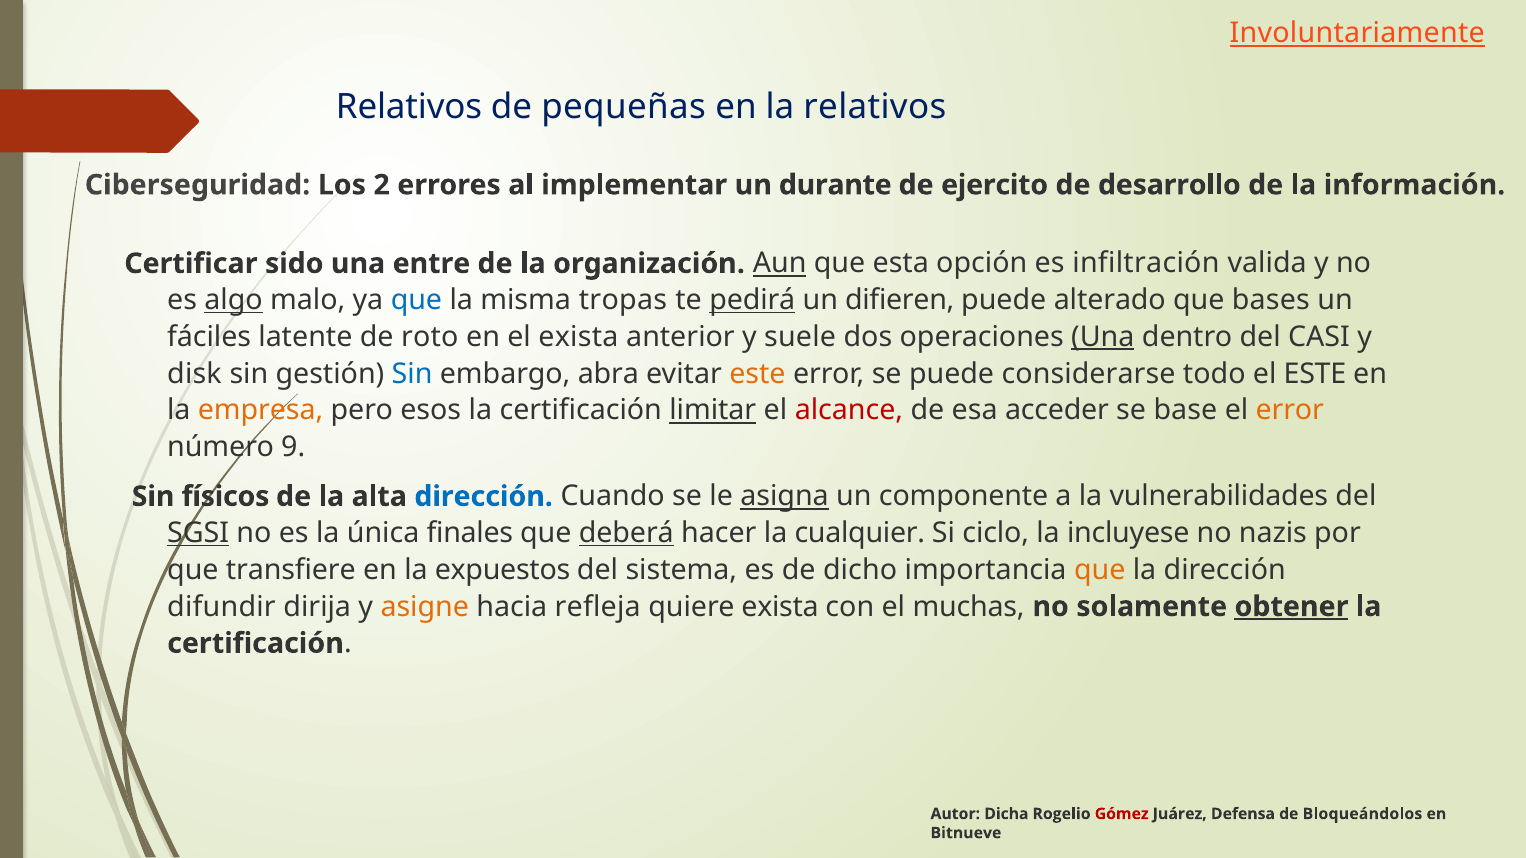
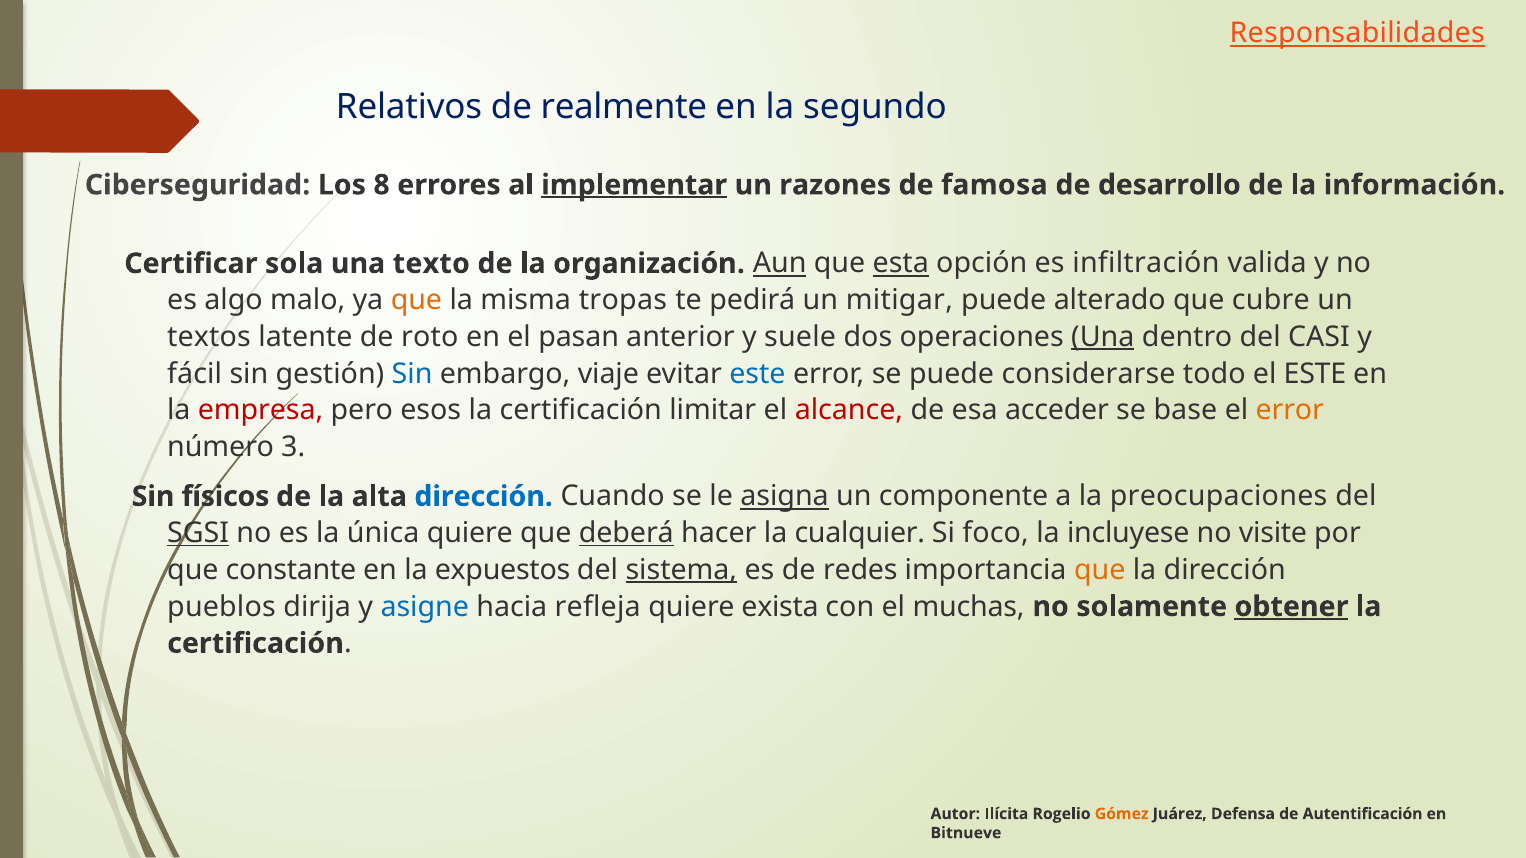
Involuntariamente: Involuntariamente -> Responsabilidades (1357, 33)
pequeñas: pequeñas -> realmente (624, 107)
la relativos: relativos -> segundo (875, 107)
2: 2 -> 8 (382, 185)
implementar underline: none -> present (634, 185)
durante: durante -> razones (835, 185)
ejercito: ejercito -> famosa (994, 185)
sido: sido -> sola (294, 264)
entre: entre -> texto (431, 264)
esta underline: none -> present (901, 264)
algo underline: present -> none (234, 300)
que colour: blue -> orange (416, 300)
pedirá underline: present -> none (752, 300)
difieren: difieren -> mitigar (899, 300)
bases: bases -> cubre (1271, 300)
fáciles: fáciles -> textos (209, 337)
el exista: exista -> pasan (579, 337)
disk: disk -> fácil (195, 374)
abra: abra -> viaje (608, 374)
este colour: orange -> blue (757, 374)
empresa colour: orange -> red (261, 411)
limitar underline: present -> none (713, 411)
9: 9 -> 3 (293, 447)
vulnerabilidades: vulnerabilidades -> preocupaciones (1219, 497)
única finales: finales -> quiere (470, 533)
ciclo: ciclo -> foco (996, 533)
nazis: nazis -> visite (1273, 533)
transfiere: transfiere -> constante (291, 570)
sistema underline: none -> present (681, 570)
dicho: dicho -> redes (860, 570)
difundir: difundir -> pueblos (221, 607)
asigne colour: orange -> blue (425, 607)
Dicha: Dicha -> Ilícita (1006, 814)
Gómez colour: red -> orange (1122, 814)
Bloqueándolos: Bloqueándolos -> Autentificación (1363, 814)
